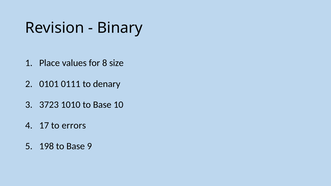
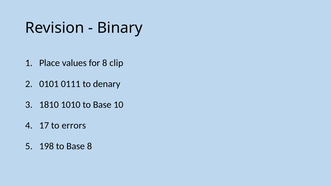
size: size -> clip (116, 63)
3723: 3723 -> 1810 (49, 105)
Base 9: 9 -> 8 (89, 146)
